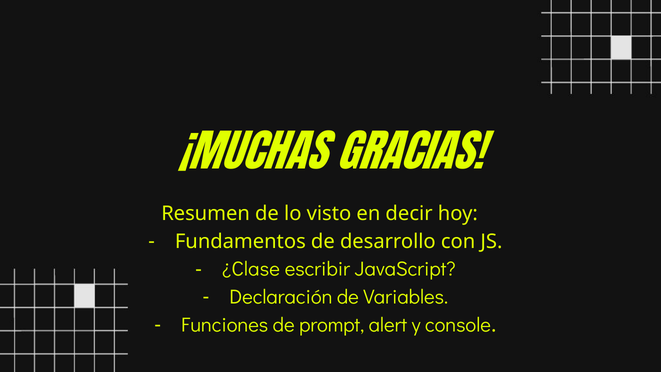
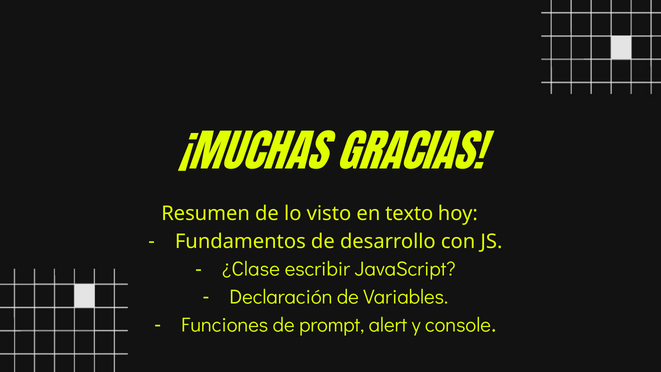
decir: decir -> texto (409, 213)
